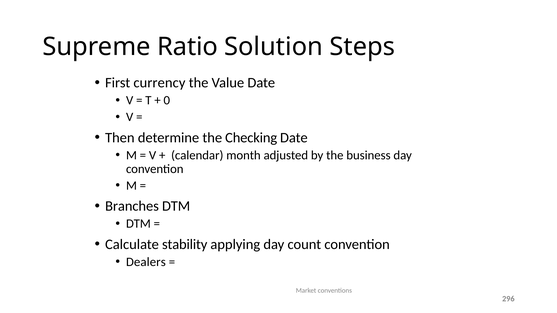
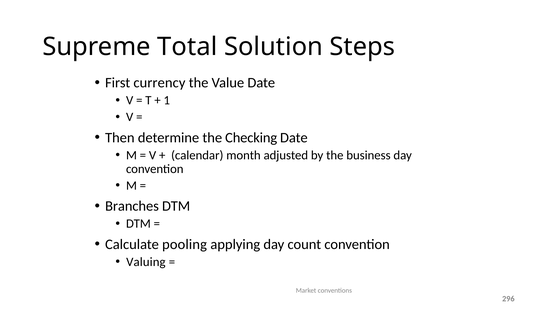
Ratio: Ratio -> Total (187, 47)
0: 0 -> 1 (167, 101)
stability: stability -> pooling (185, 244)
Dealers: Dealers -> Valuing (146, 262)
